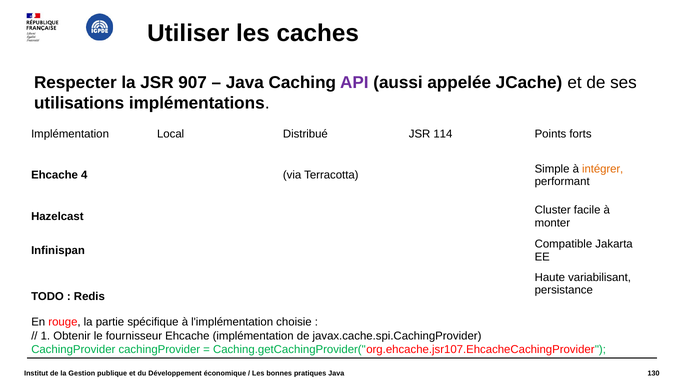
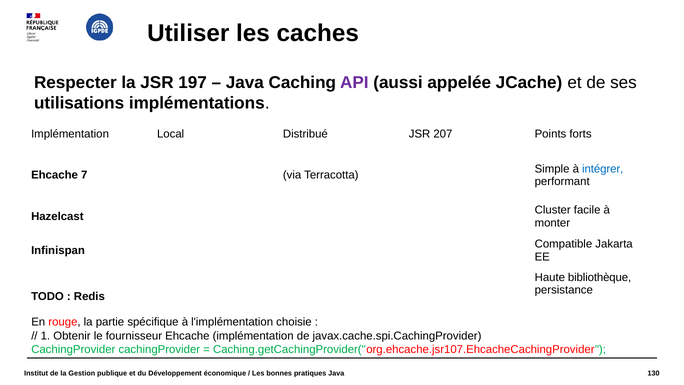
907: 907 -> 197 (193, 83)
114: 114 -> 207 (443, 134)
intégrer colour: orange -> blue (603, 169)
4: 4 -> 7 (84, 175)
variabilisant: variabilisant -> bibliothèque (600, 277)
